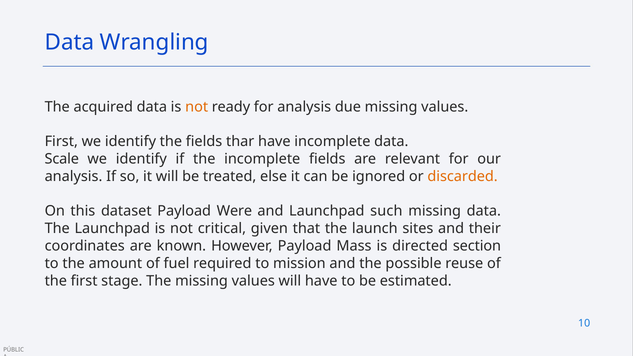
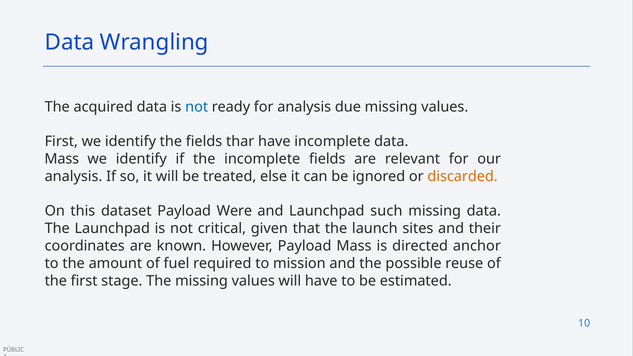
not colour: orange -> blue (197, 107)
Scale: Scale -> Mass (62, 159)
section: section -> anchor (477, 246)
